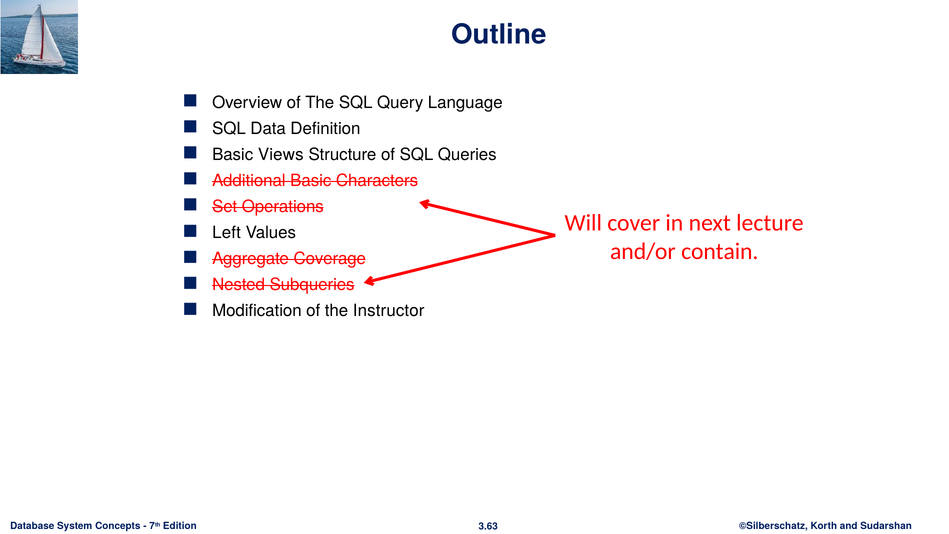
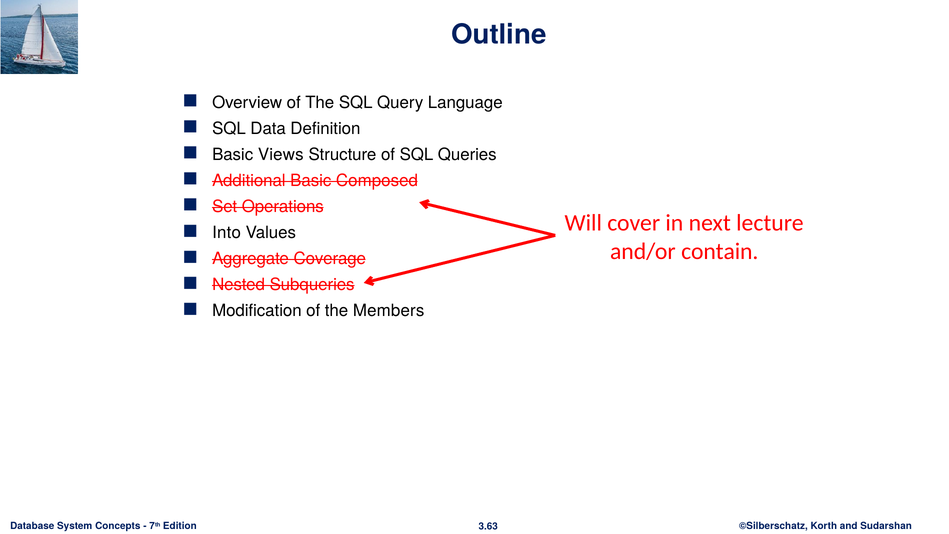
Characters: Characters -> Composed (377, 181)
Left: Left -> Into (227, 233)
Instructor: Instructor -> Members (389, 311)
